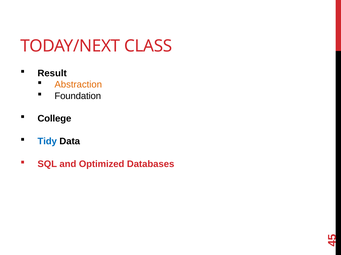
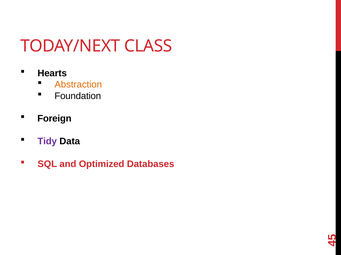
Result: Result -> Hearts (52, 73)
College: College -> Foreign (54, 119)
Tidy colour: blue -> purple (47, 142)
